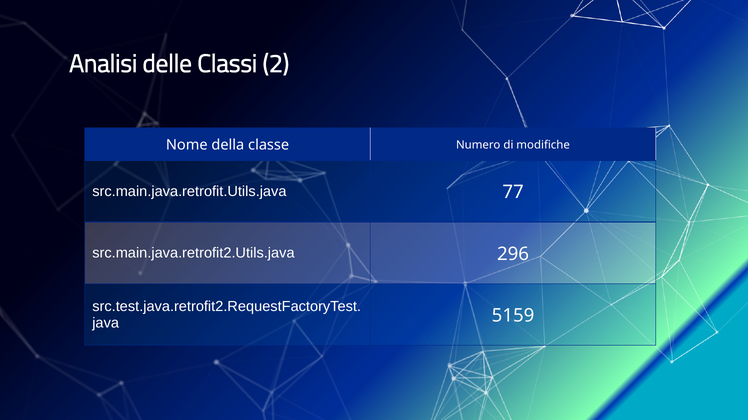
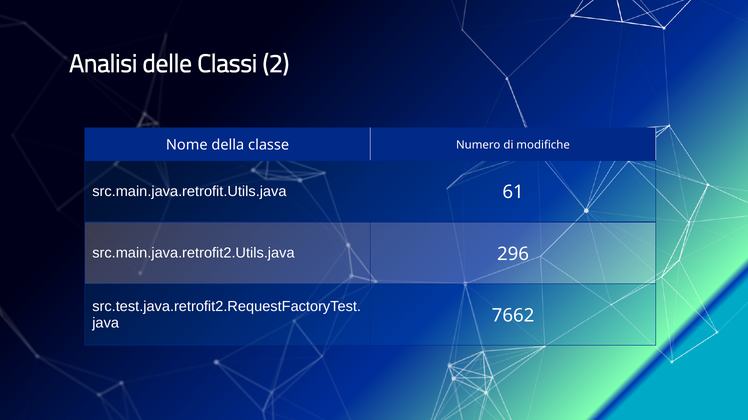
77: 77 -> 61 (513, 193)
5159: 5159 -> 7662 (513, 316)
